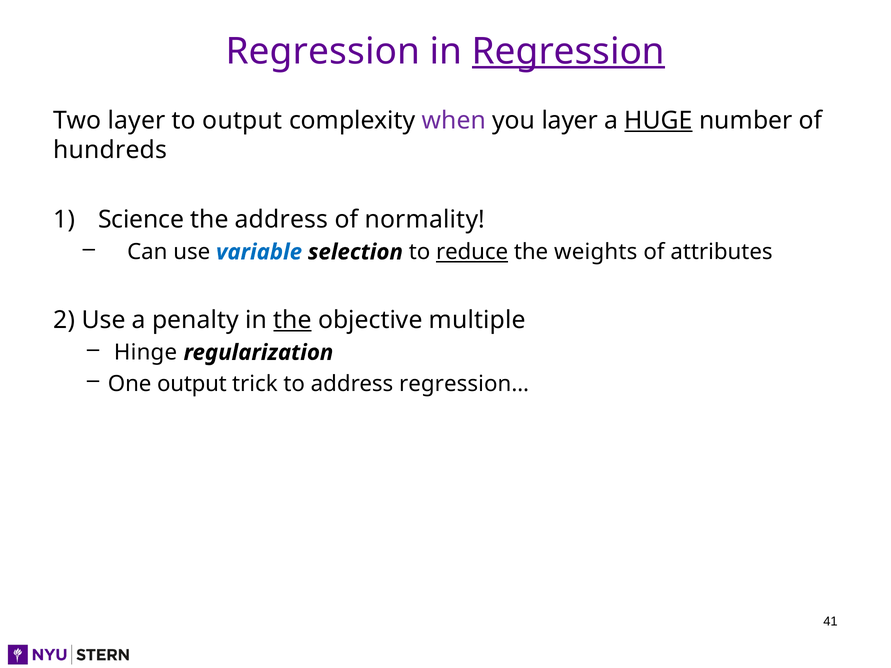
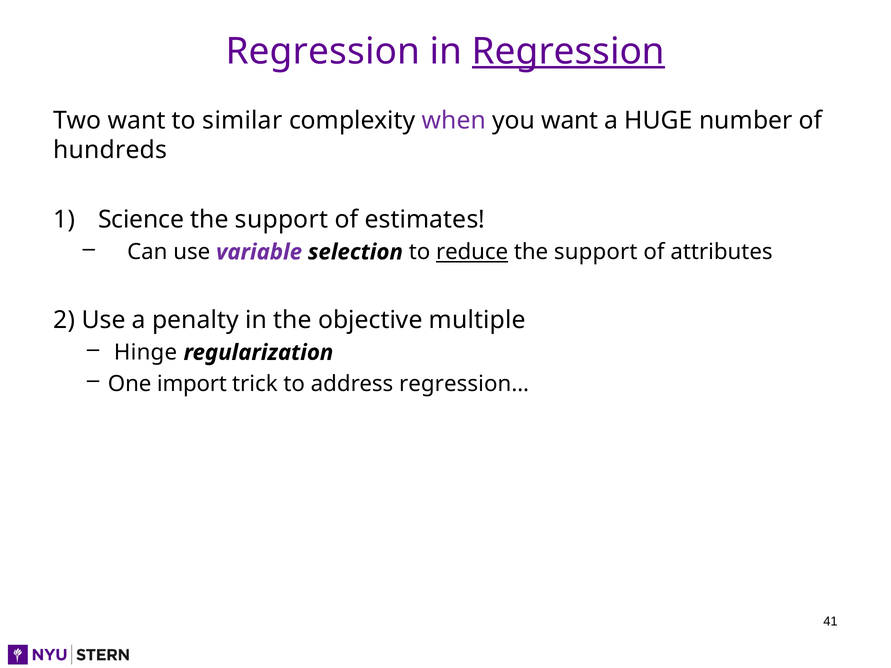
Two layer: layer -> want (137, 121)
to output: output -> similar (242, 121)
you layer: layer -> want (570, 121)
HUGE underline: present -> none (659, 121)
address: address -> support (282, 220)
normality: normality -> estimates (425, 220)
variable colour: blue -> purple (259, 252)
weights: weights -> support (596, 252)
the underline: present -> none (292, 320)
One output: output -> import (192, 384)
